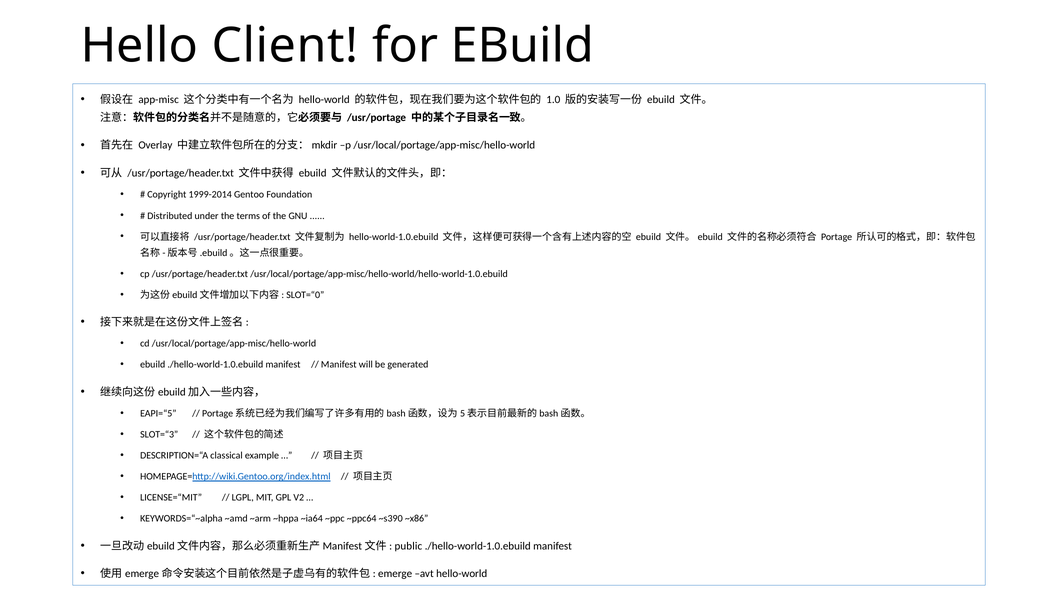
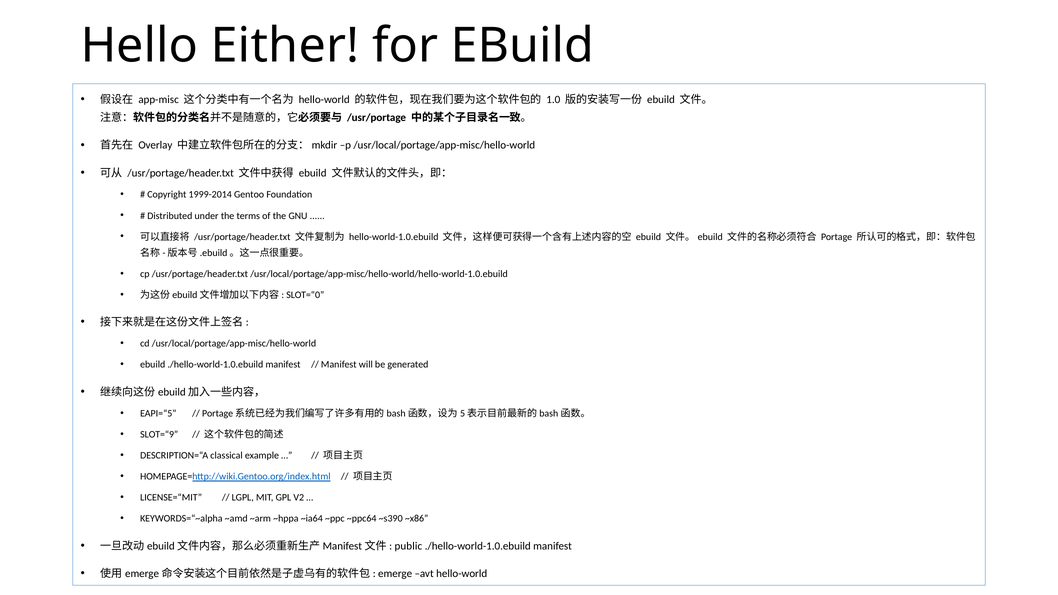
Client: Client -> Either (285, 46)
SLOT=“3: SLOT=“3 -> SLOT=“9 (159, 435)
